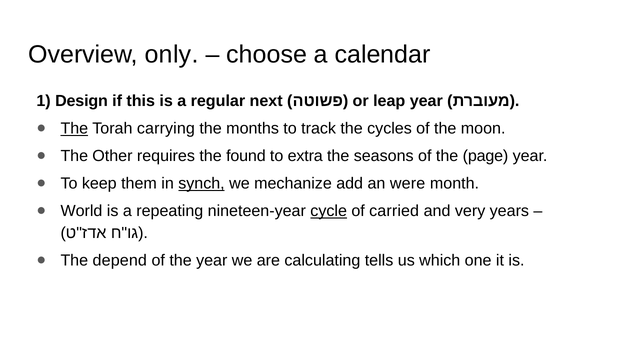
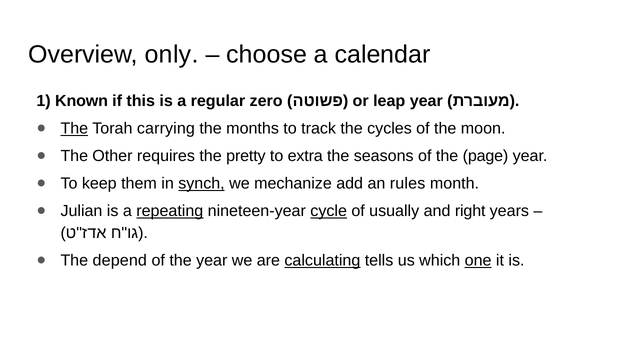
Design: Design -> Known (82, 101)
next: next -> zero (266, 101)
found: found -> pretty (246, 156)
were: were -> rules (408, 184)
World: World -> Julian (81, 211)
repeating underline: none -> present (170, 211)
carried: carried -> usually (394, 211)
very: very -> right (470, 211)
calculating underline: none -> present (322, 261)
one underline: none -> present (478, 261)
